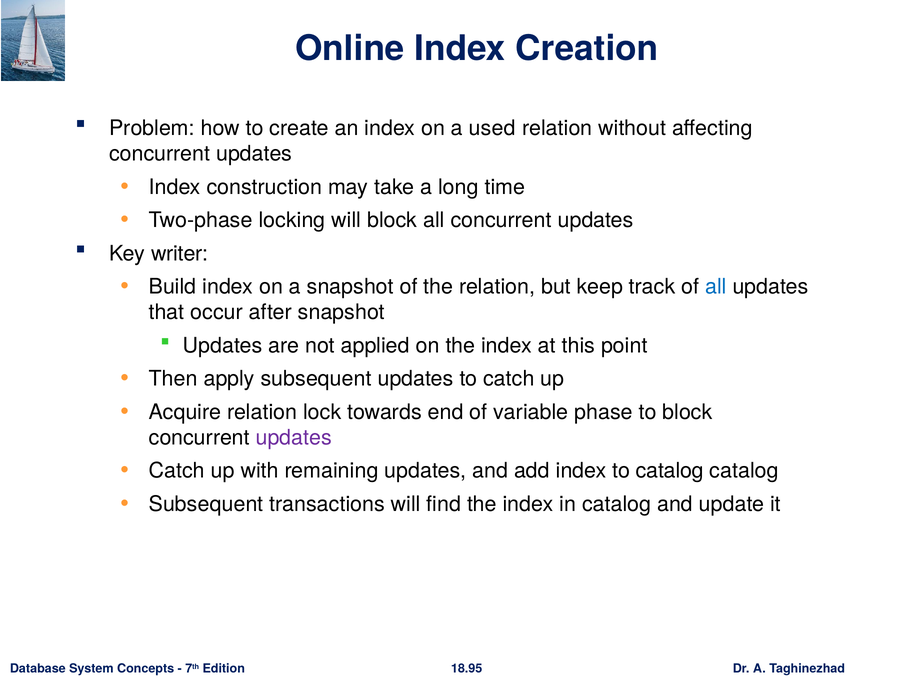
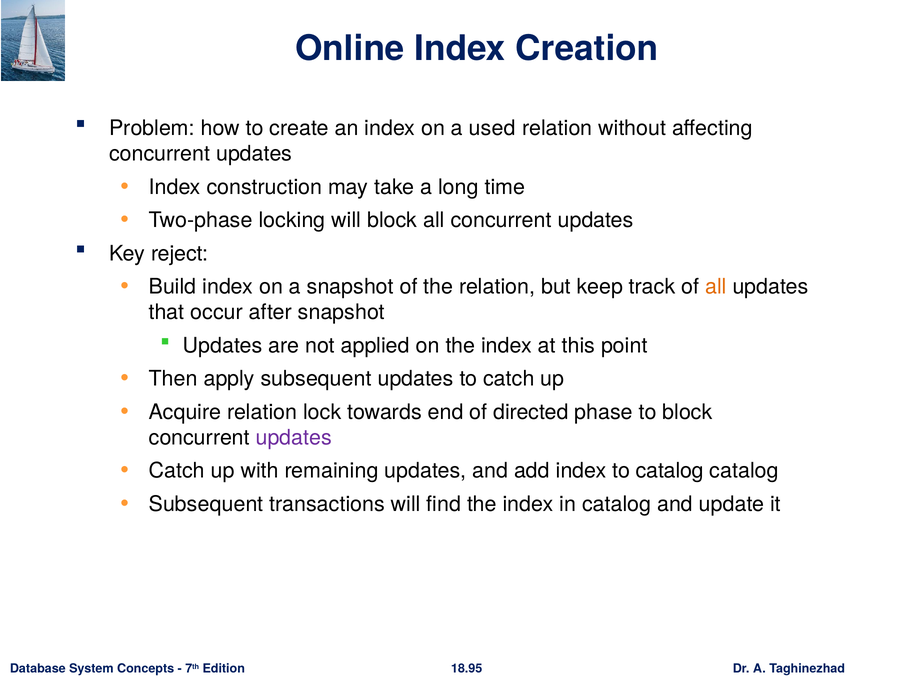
writer: writer -> reject (180, 254)
all colour: blue -> orange (716, 287)
variable: variable -> directed (531, 412)
